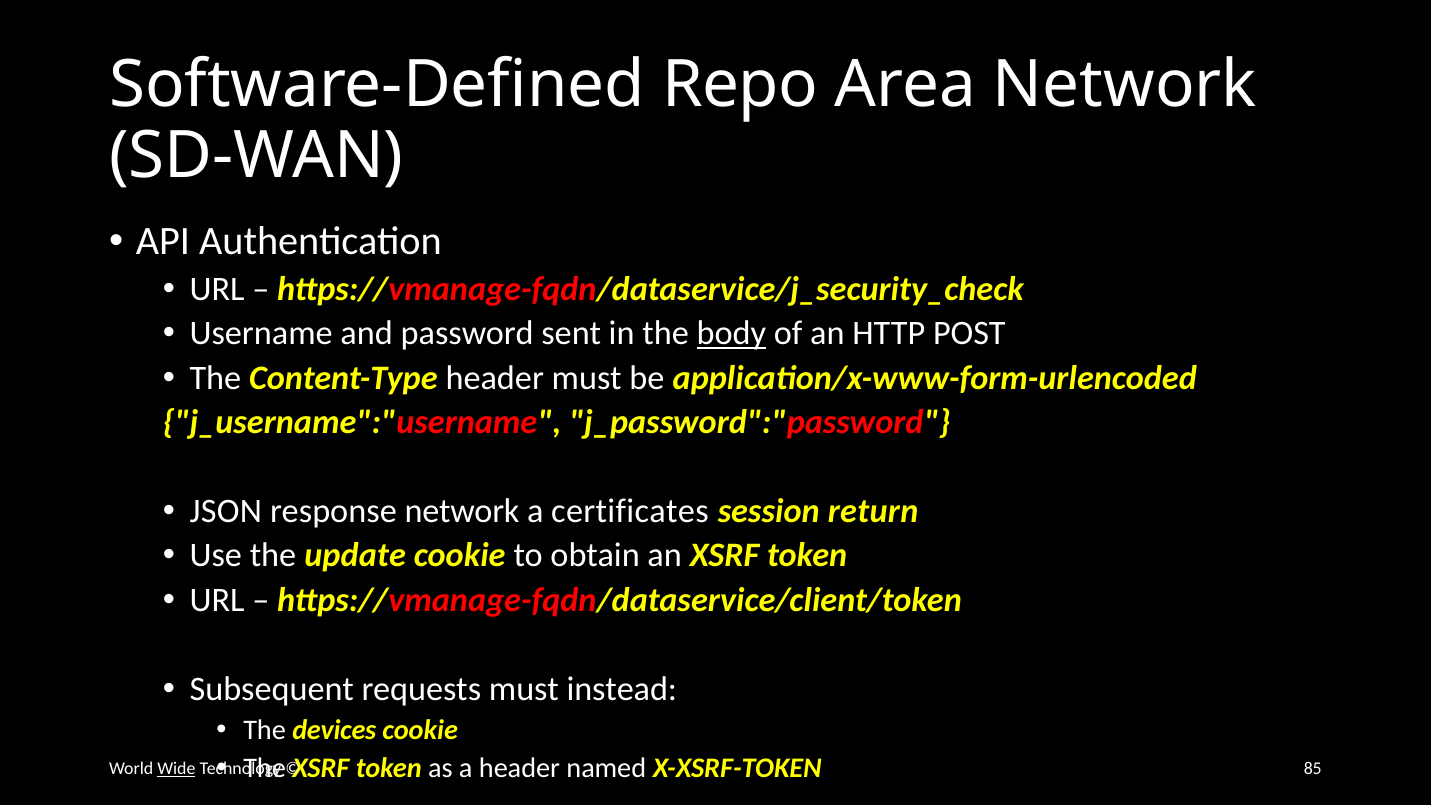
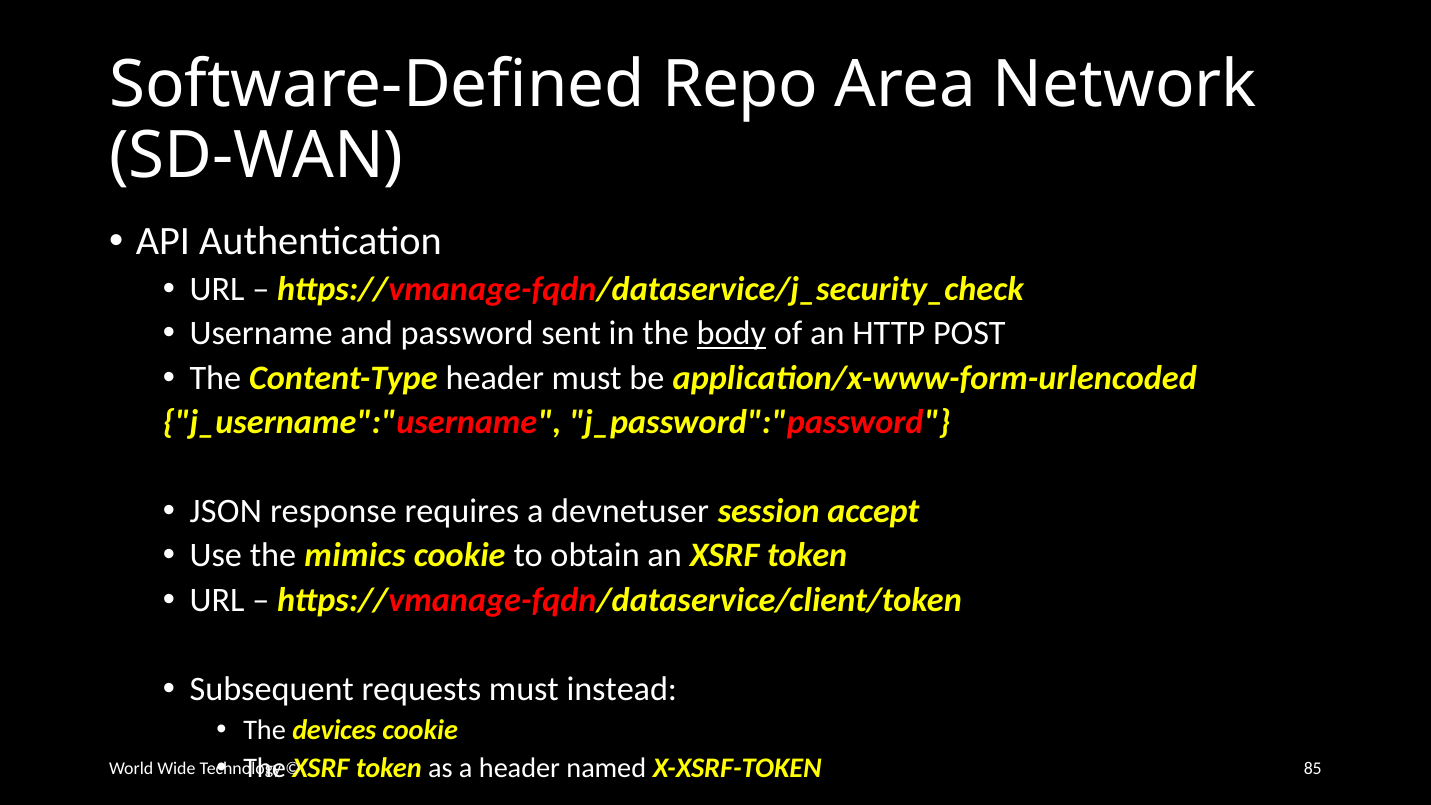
response network: network -> requires (462, 511)
certificates: certificates -> devnetuser (630, 511)
return: return -> accept (873, 511)
update: update -> mimics (355, 556)
Wide underline: present -> none (176, 769)
